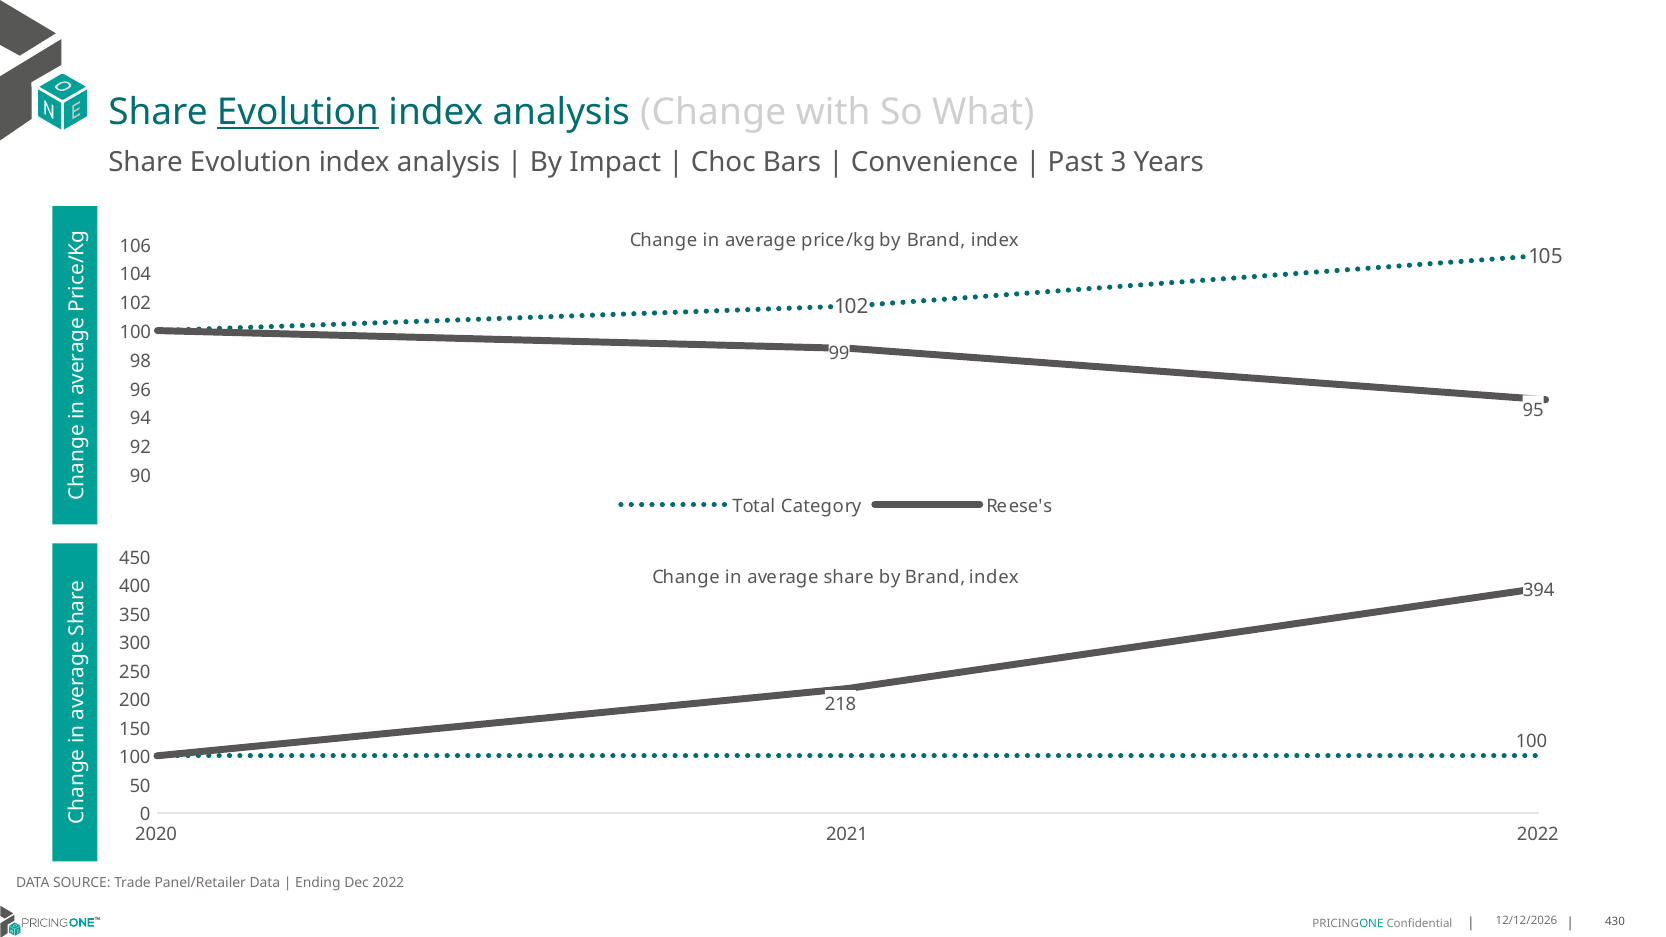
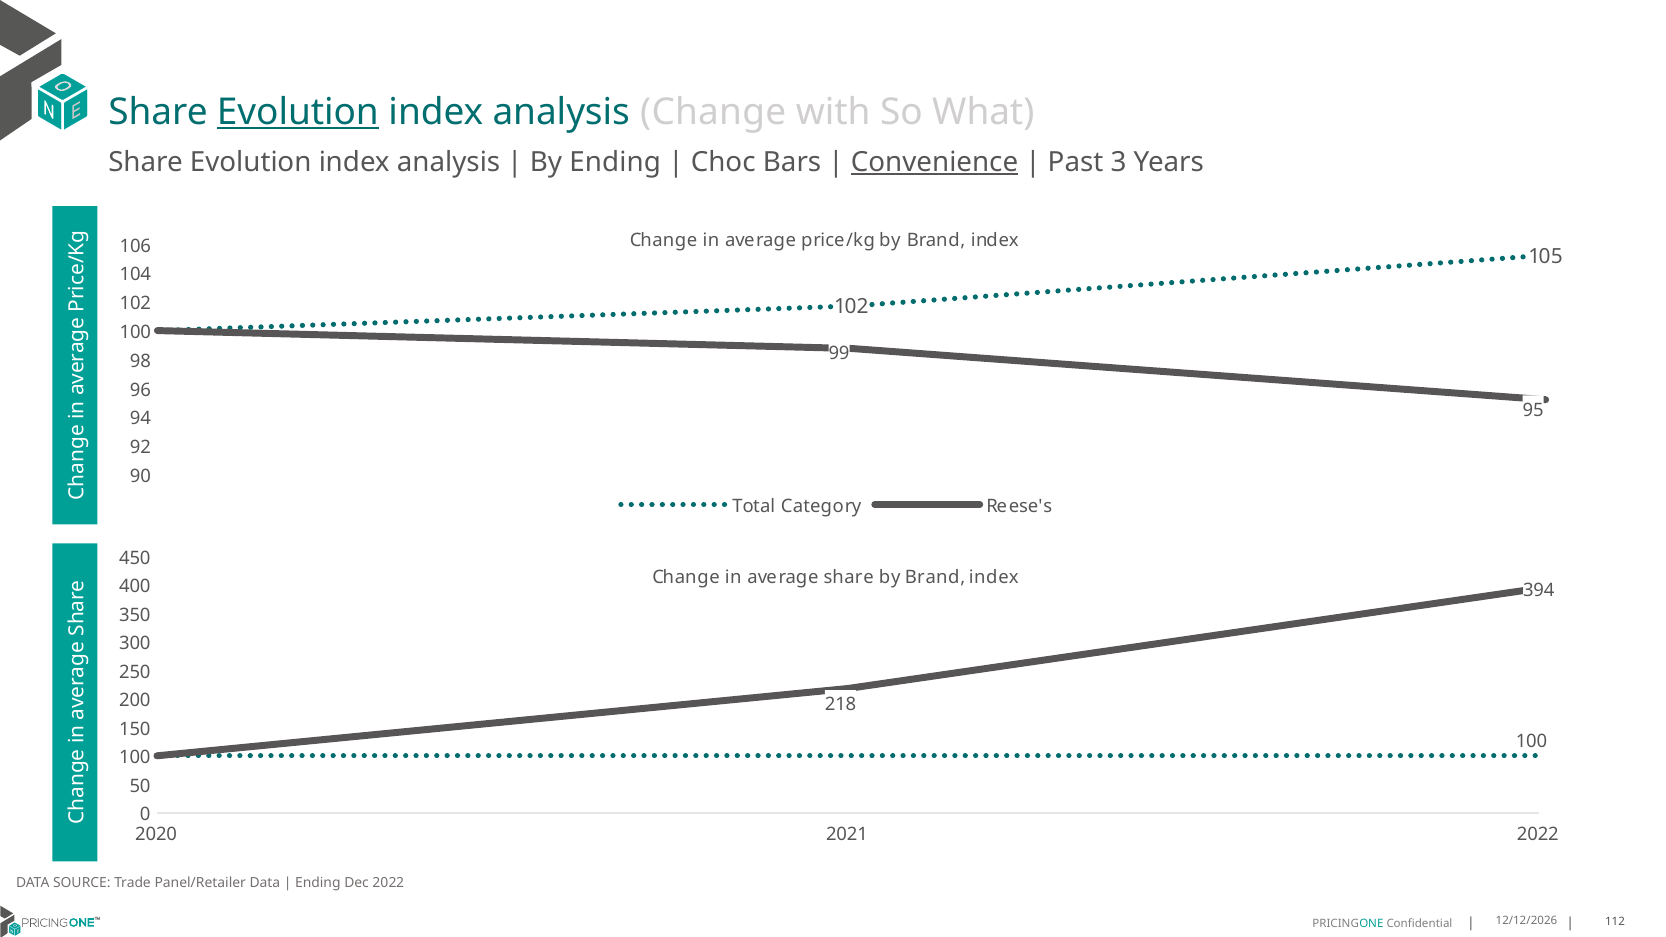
By Impact: Impact -> Ending (615, 162)
Convenience underline: none -> present (935, 162)
430: 430 -> 112 (1615, 921)
